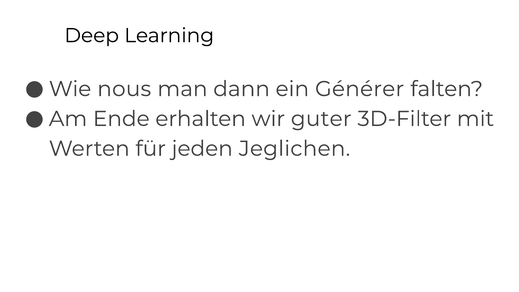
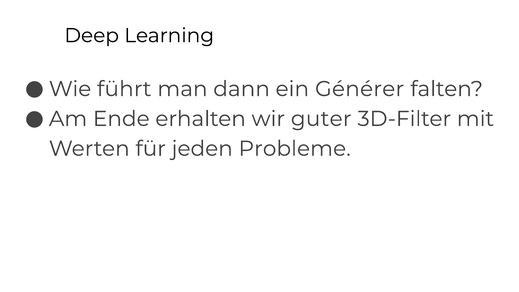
nous: nous -> führt (124, 89)
Jeglichen: Jeglichen -> Probleme (295, 149)
